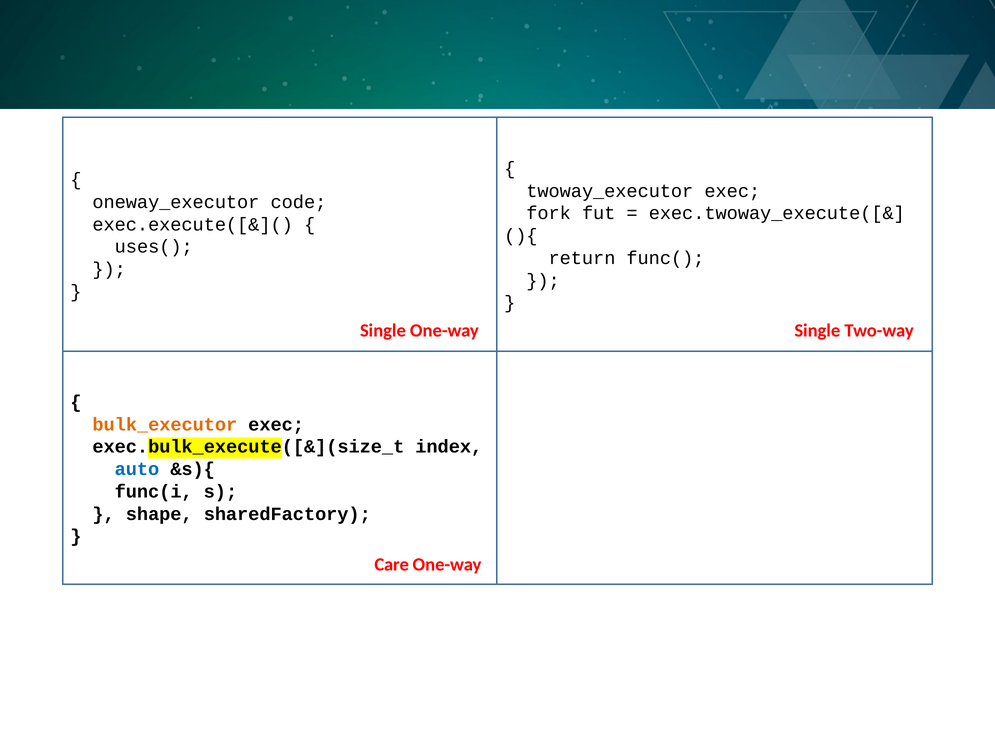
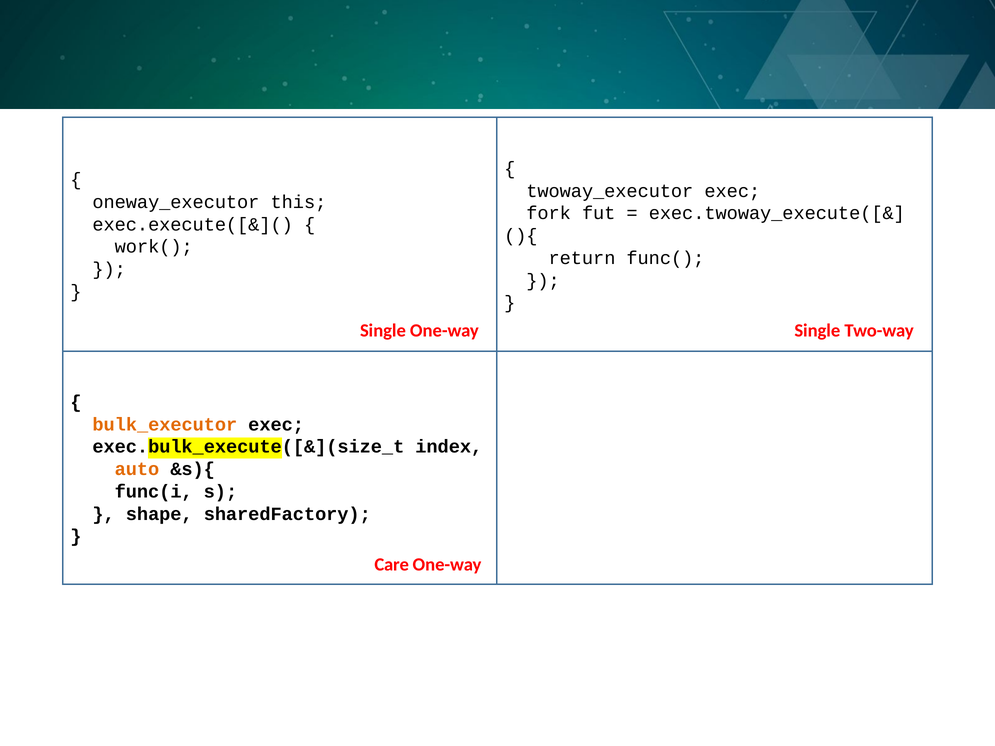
code: code -> this (298, 202)
uses(: uses( -> work( (154, 247)
auto colour: blue -> orange (137, 469)
